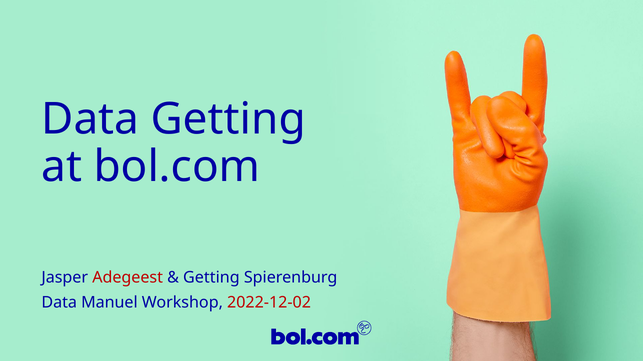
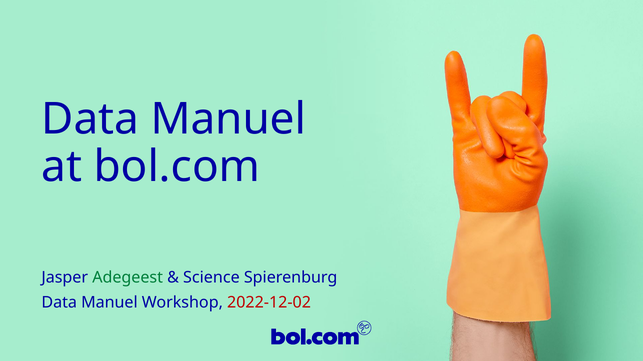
Getting: Getting -> Manuel (228, 119)
Adegeest colour: red -> green (128, 278)
Getting: Getting -> Science (211, 278)
